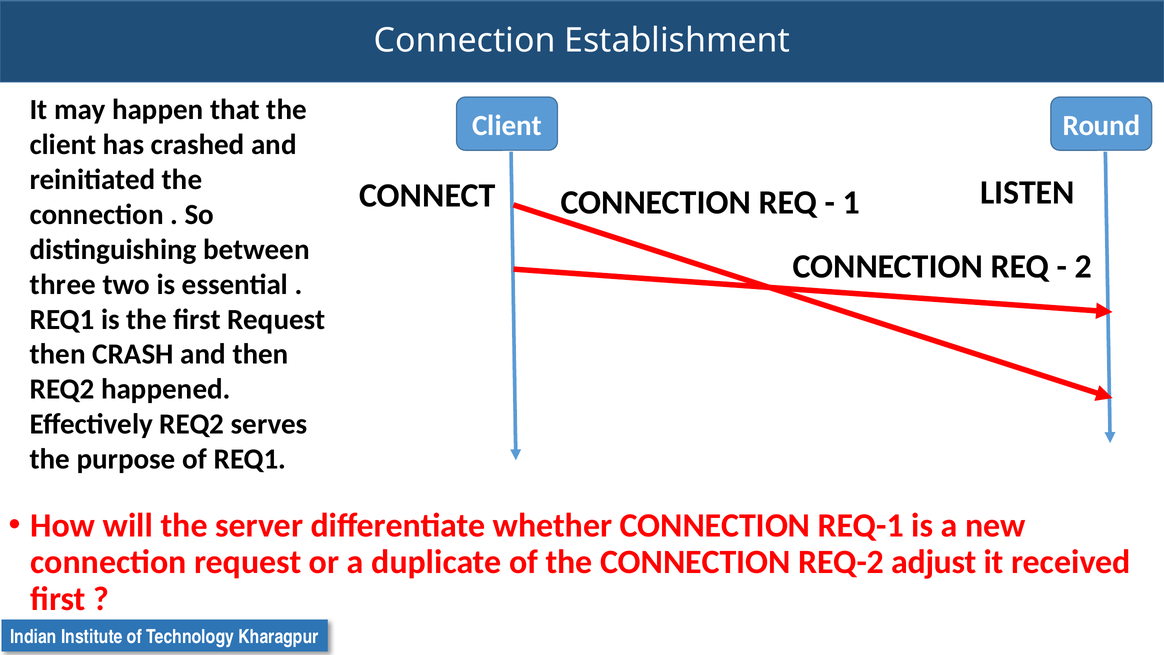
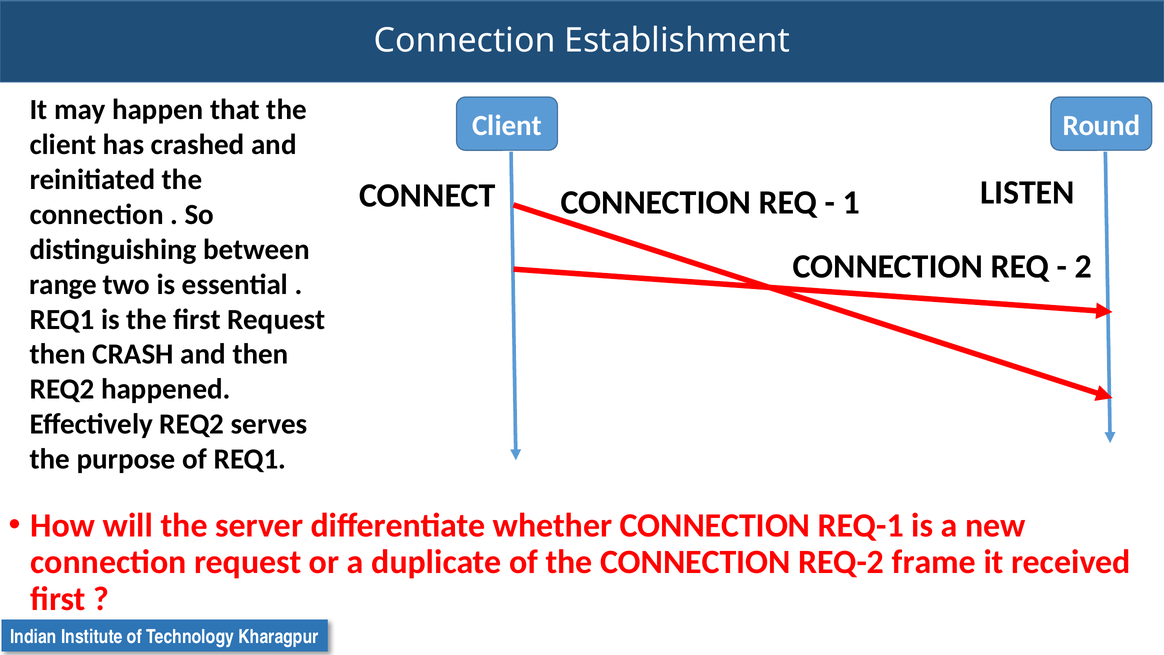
three: three -> range (63, 284)
adjust: adjust -> frame (934, 562)
